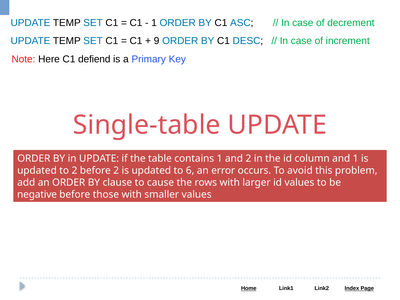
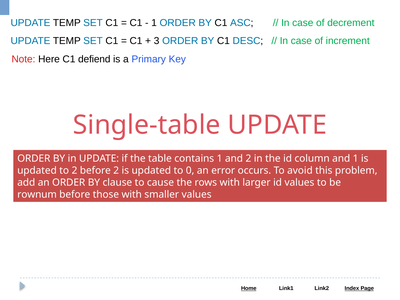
9: 9 -> 3 (157, 41)
6: 6 -> 0 (190, 171)
negative: negative -> rownum (37, 195)
